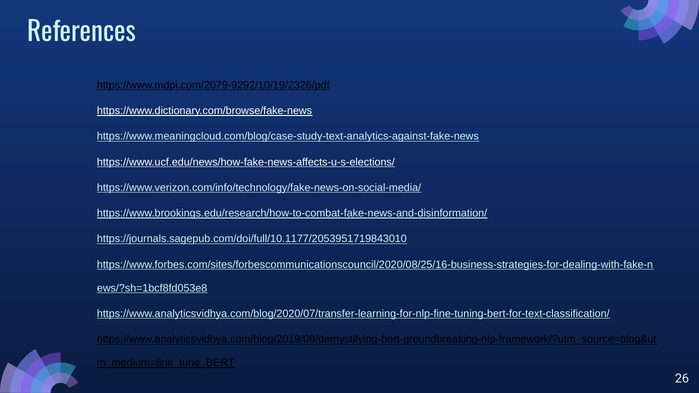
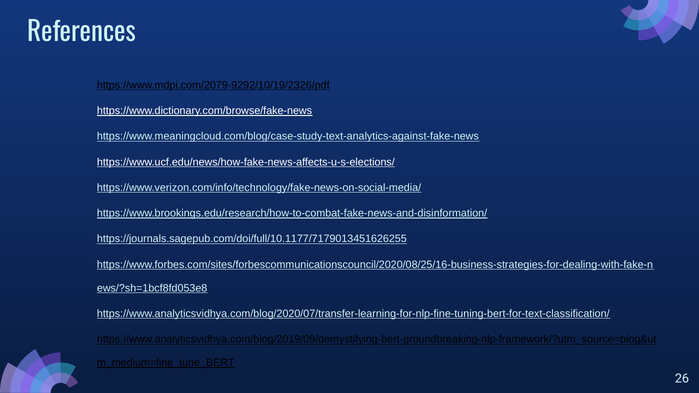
https://journals.sagepub.com/doi/full/10.1177/2053951719843010: https://journals.sagepub.com/doi/full/10.1177/2053951719843010 -> https://journals.sagepub.com/doi/full/10.1177/7179013451626255 (252, 239)
